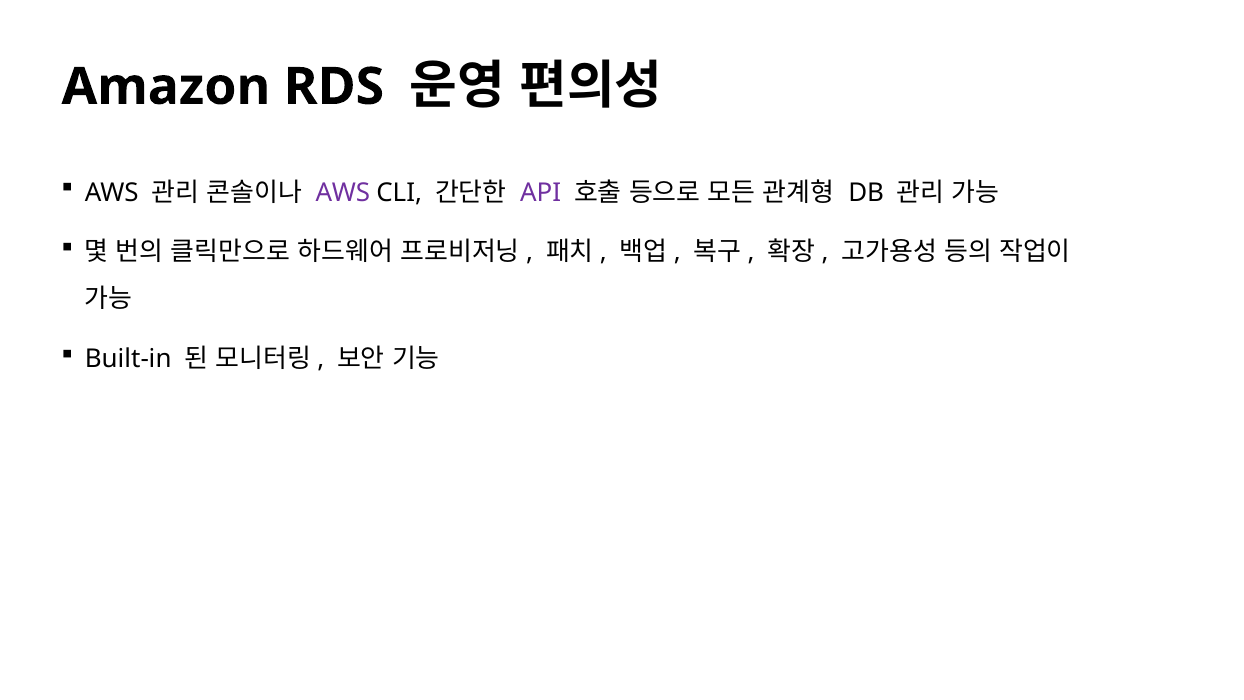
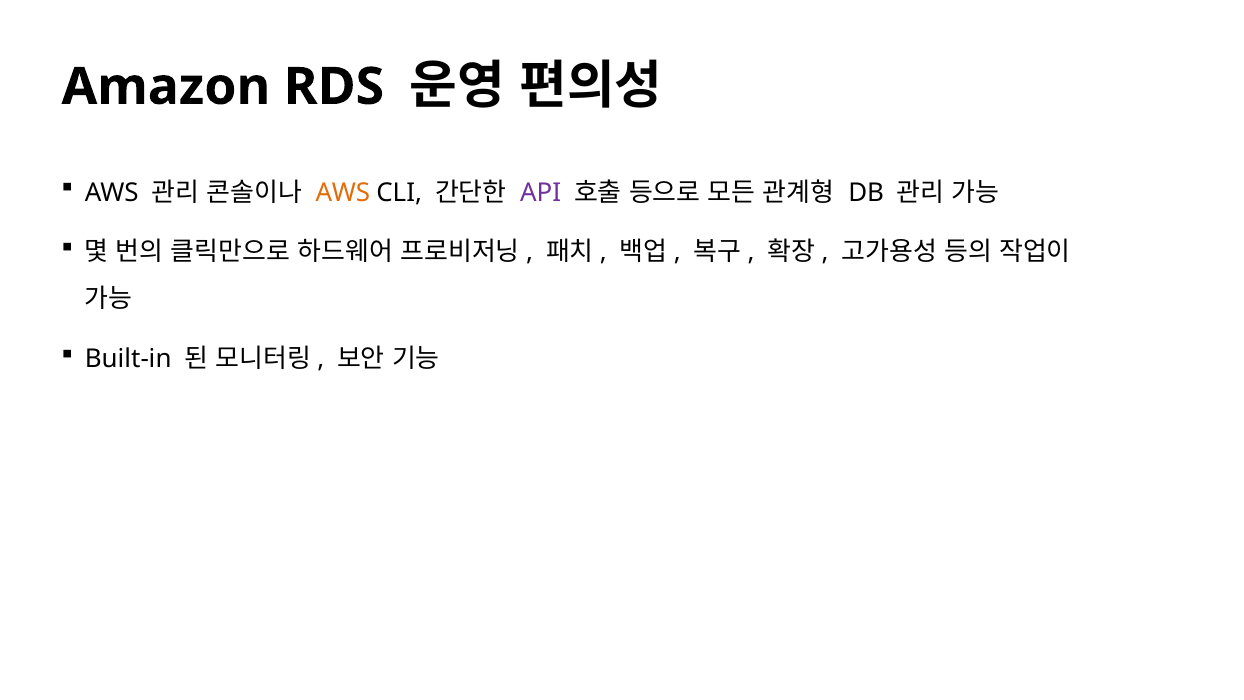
AWS colour: purple -> orange (343, 192)
